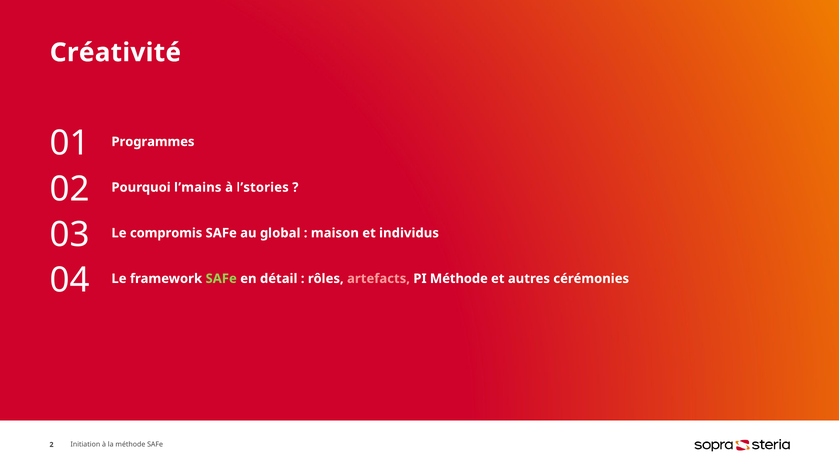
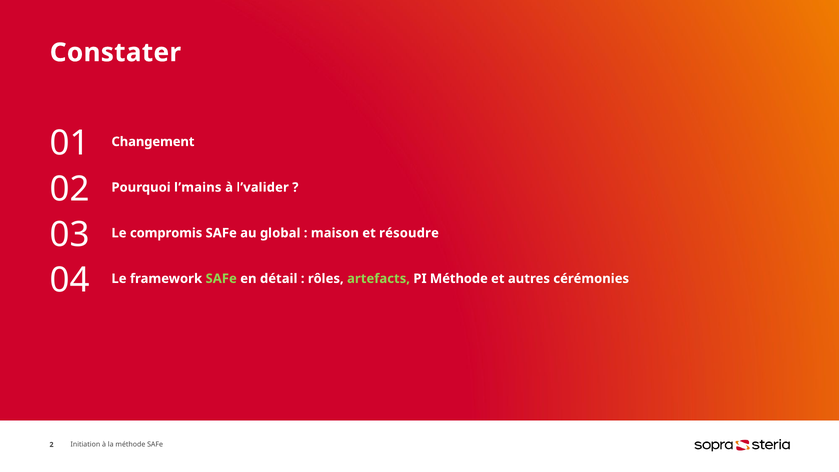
Créativité: Créativité -> Constater (115, 53)
Programmes: Programmes -> Changement (153, 142)
l’stories: l’stories -> l’valider (263, 187)
individus: individus -> résoudre (409, 233)
artefacts colour: pink -> light green (378, 279)
